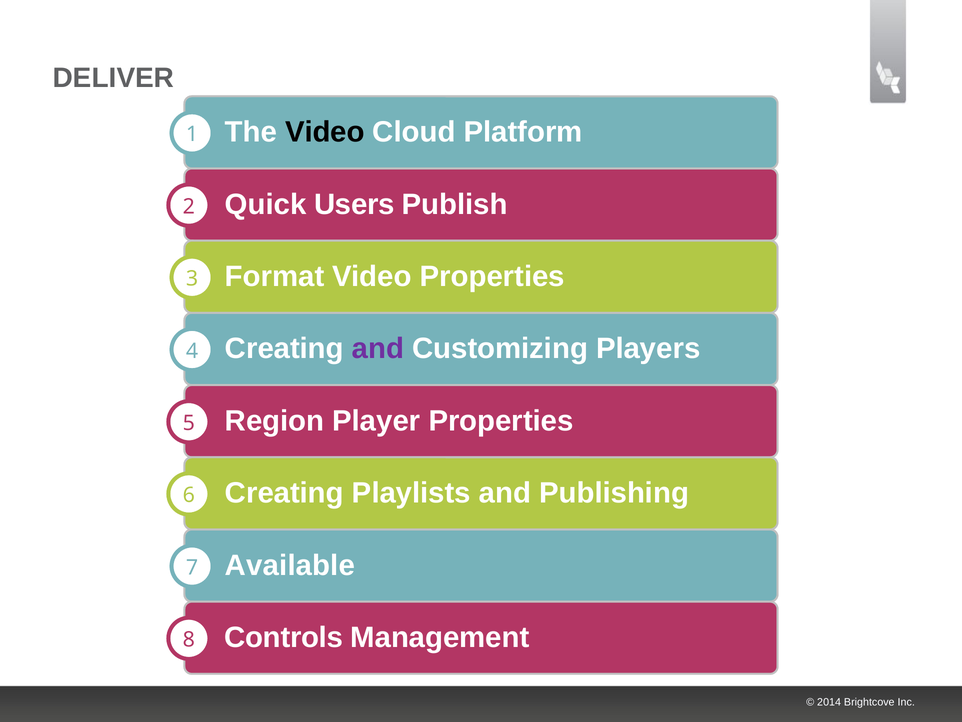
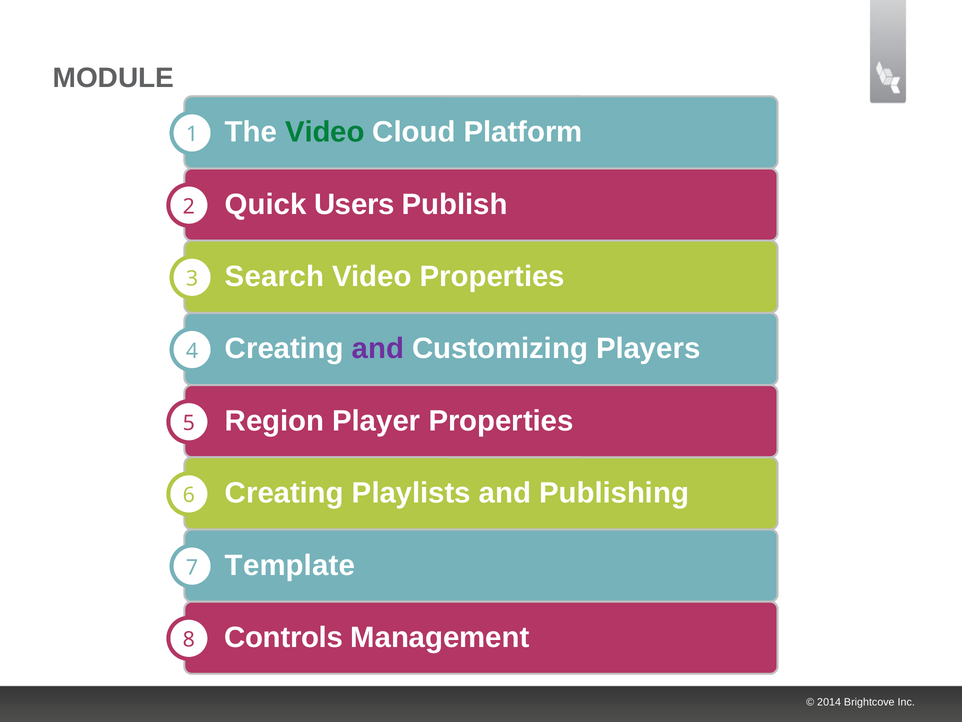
DELIVER: DELIVER -> MODULE (113, 78)
Video colour: black -> green (325, 132)
Format: Format -> Search (275, 276)
Available: Available -> Template (290, 565)
